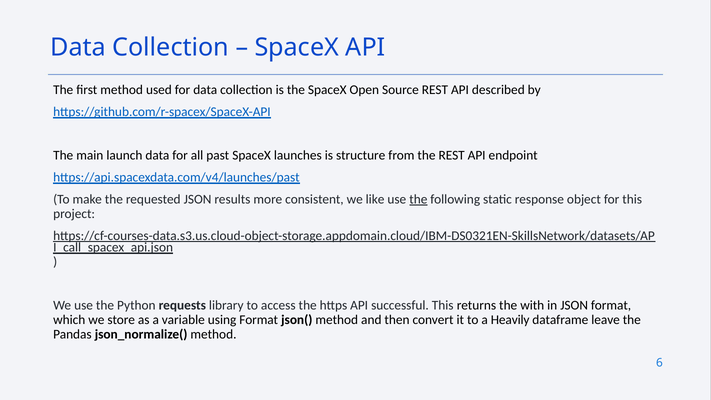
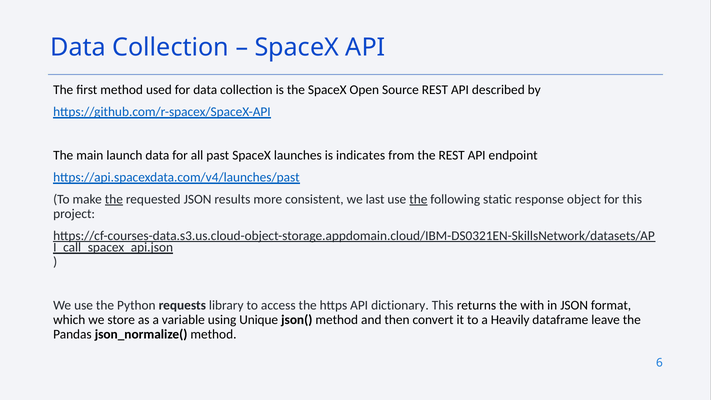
structure: structure -> indicates (361, 155)
the underline: none -> present (114, 199)
like: like -> last (375, 199)
successful: successful -> dictionary (400, 306)
using Format: Format -> Unique (259, 320)
